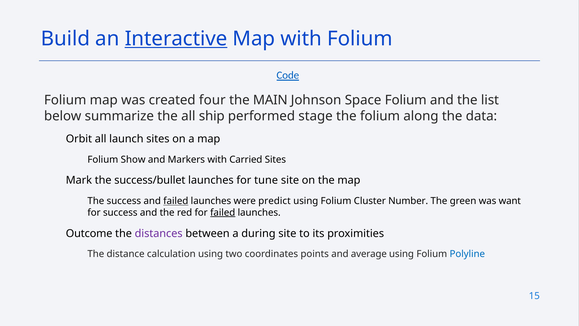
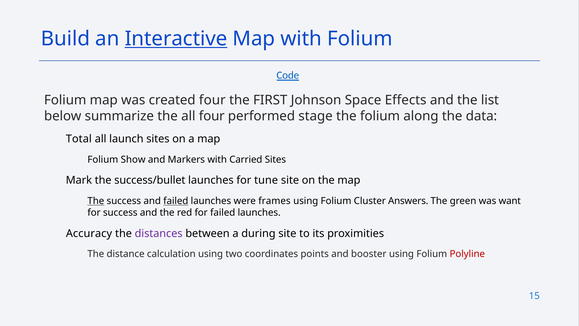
MAIN: MAIN -> FIRST (270, 100)
Space Folium: Folium -> Effects (406, 100)
all ship: ship -> four (212, 116)
Orbit: Orbit -> Total (79, 139)
The underline: none -> present (96, 201)
predict: predict -> frames (274, 201)
Number: Number -> Answers (408, 201)
failed underline: present -> none (223, 212)
Outcome: Outcome -> Accuracy (89, 233)
average: average -> booster (369, 254)
Polyline colour: blue -> red (467, 254)
